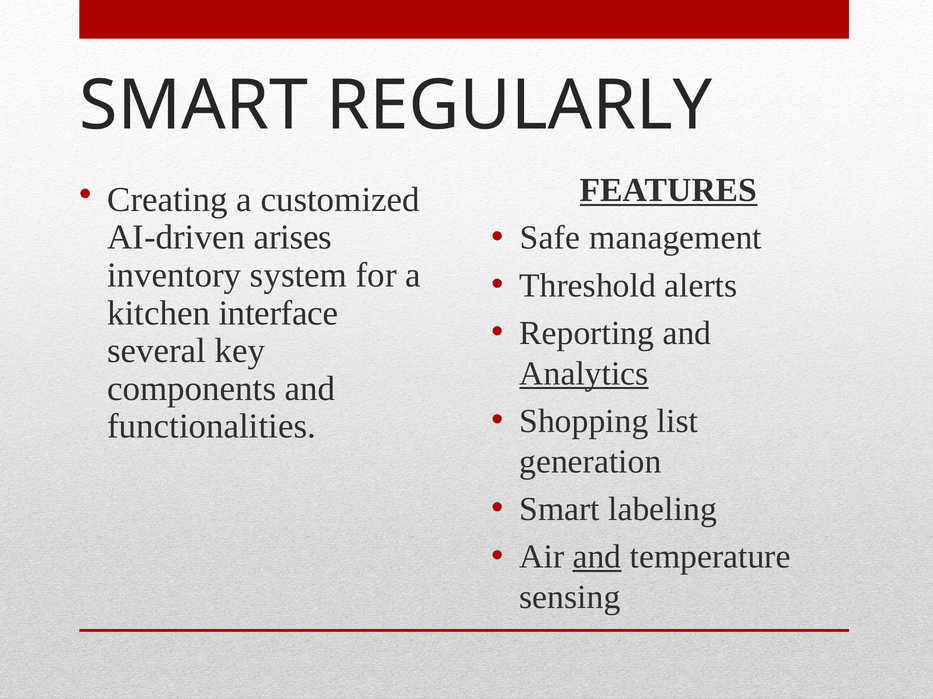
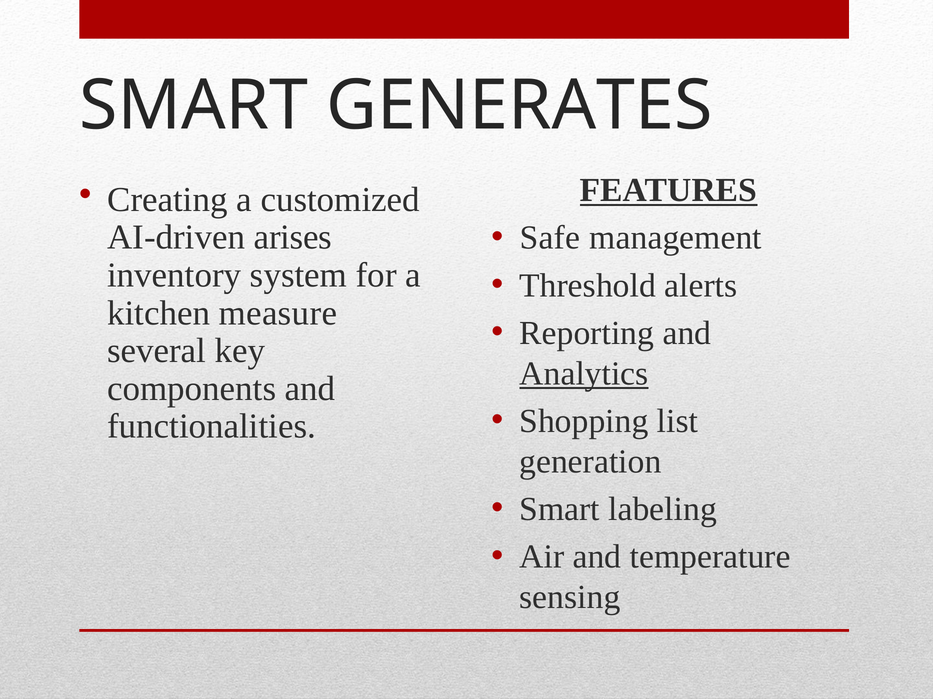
REGULARLY: REGULARLY -> GENERATES (520, 106)
interface: interface -> measure (278, 313)
and underline: present -> none (597, 557)
